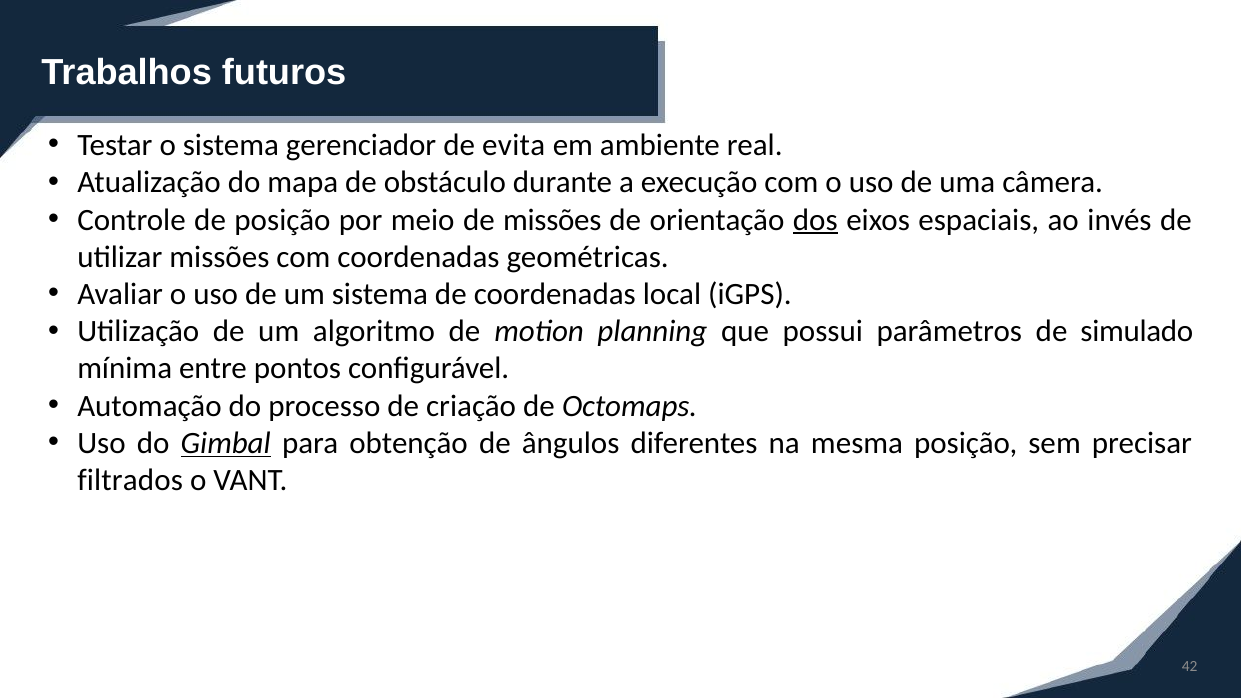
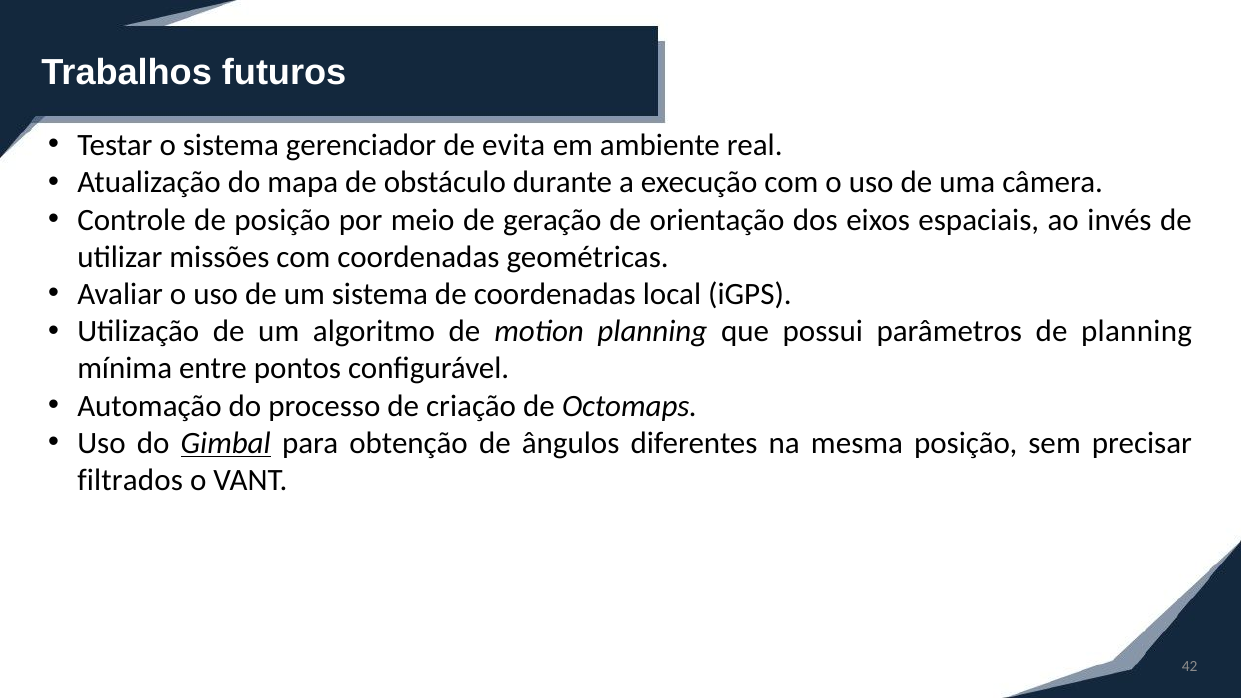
de missões: missões -> geração (552, 220)
dos underline: present -> none (815, 220)
de simulado: simulado -> planning (1137, 332)
